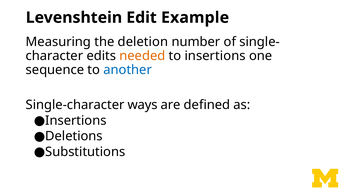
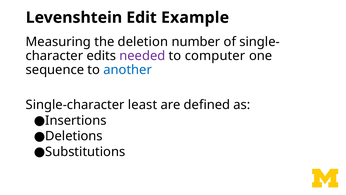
needed colour: orange -> purple (142, 56)
to insertions: insertions -> computer (215, 56)
ways: ways -> least (143, 105)
